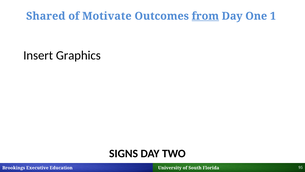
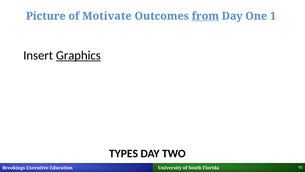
Shared: Shared -> Picture (46, 16)
Graphics underline: none -> present (78, 55)
SIGNS: SIGNS -> TYPES (124, 153)
